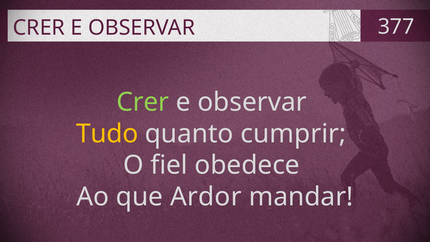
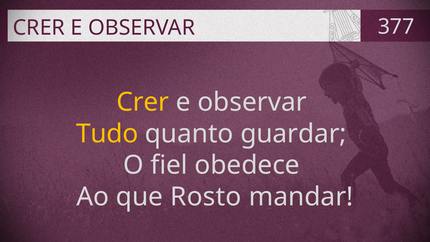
Crer colour: light green -> yellow (143, 102)
cumprir: cumprir -> guardar (293, 134)
Ardor: Ardor -> Rosto (206, 197)
